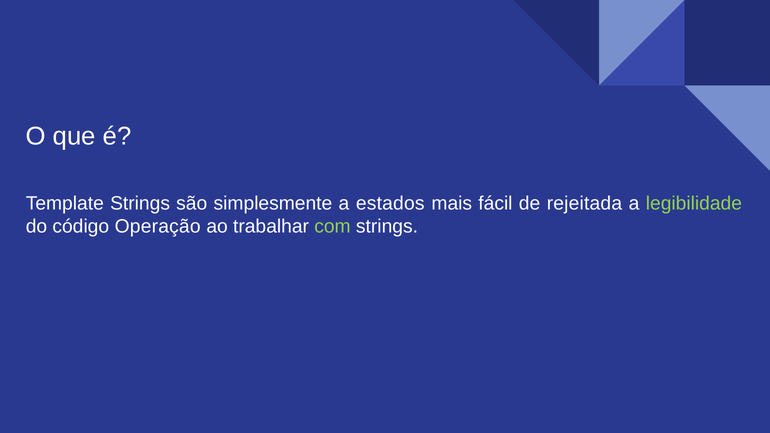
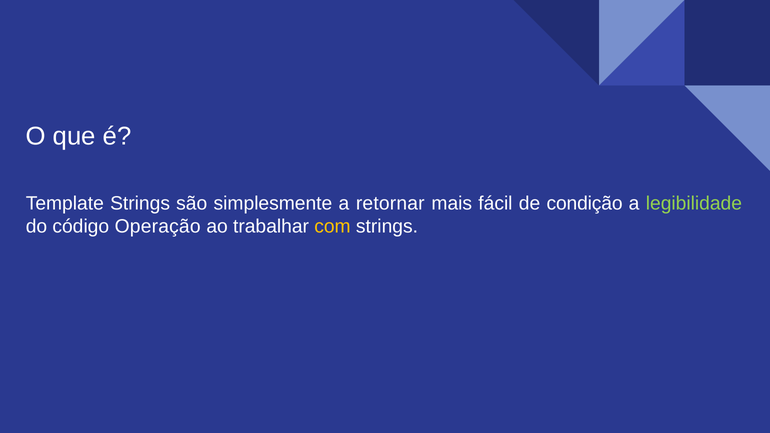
estados: estados -> retornar (390, 203)
rejeitada: rejeitada -> condição (585, 203)
com colour: light green -> yellow (332, 226)
